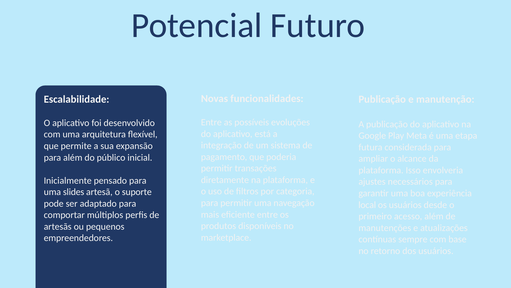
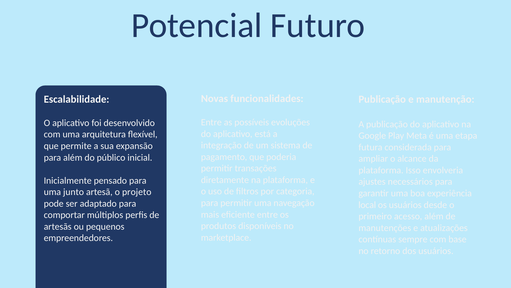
slides: slides -> junto (74, 192)
suporte: suporte -> projeto (137, 192)
